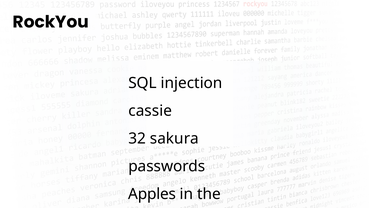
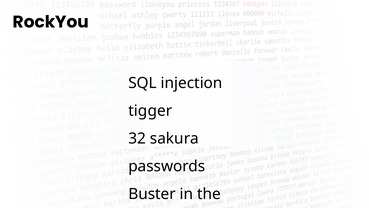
cassie: cassie -> tigger (150, 111)
Apples: Apples -> Buster (152, 194)
